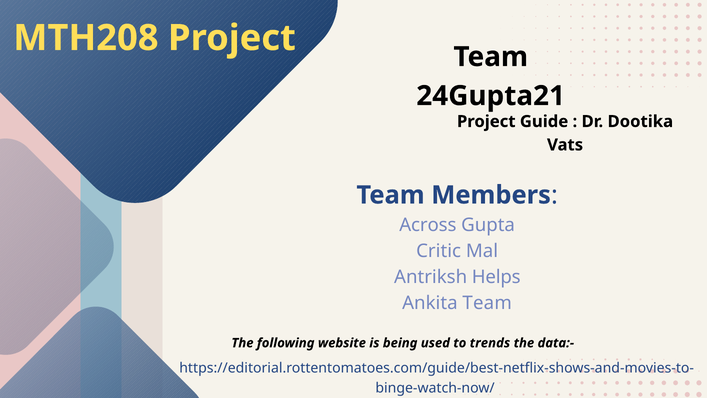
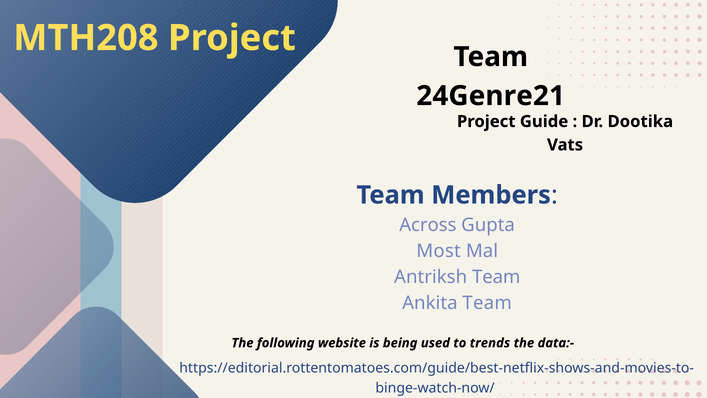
24Gupta21: 24Gupta21 -> 24Genre21 (491, 96)
Critic: Critic -> Most (439, 251)
Antriksh Helps: Helps -> Team (496, 277)
